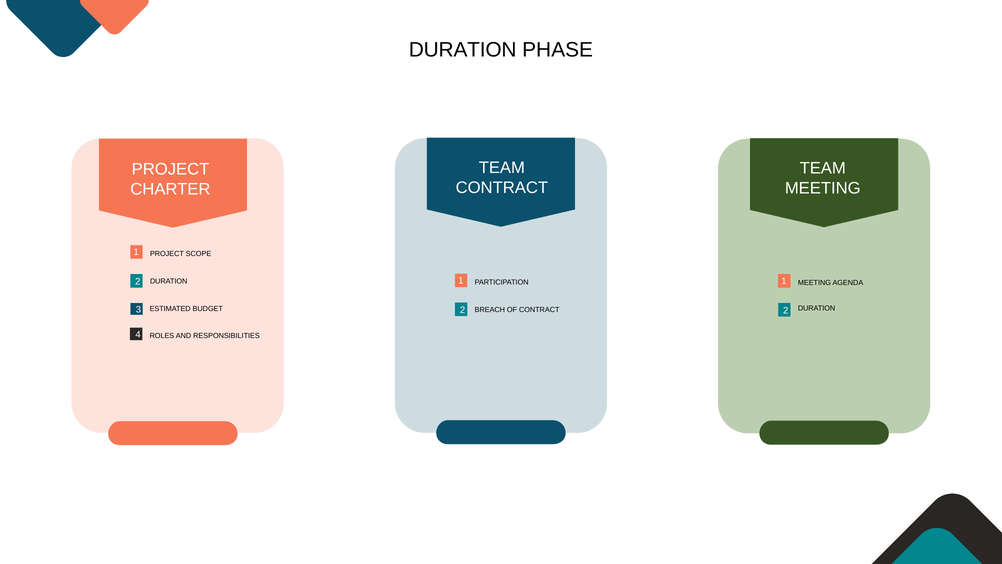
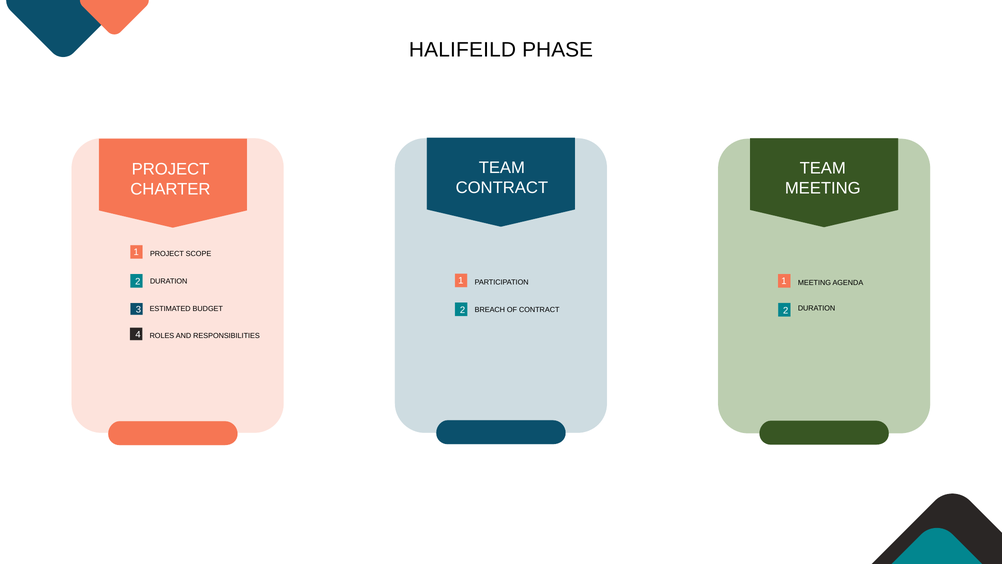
DURATION: DURATION -> HALIFEILD (462, 50)
